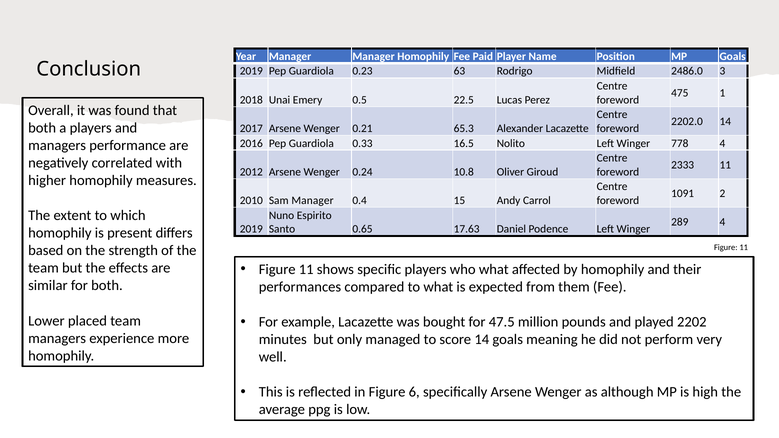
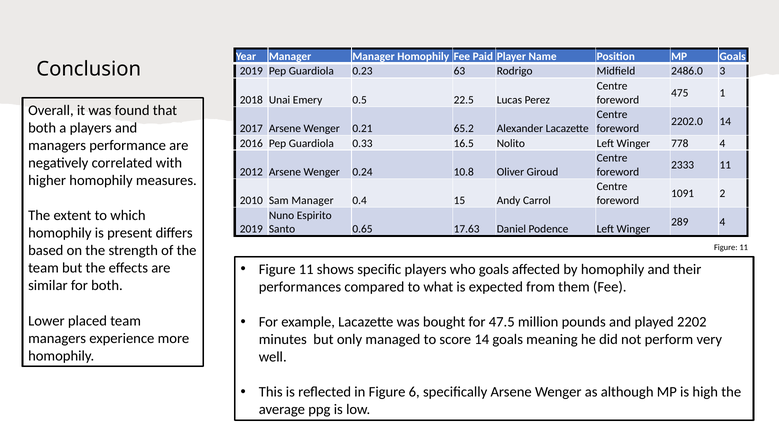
65.3: 65.3 -> 65.2 (464, 129)
who what: what -> goals (494, 270)
